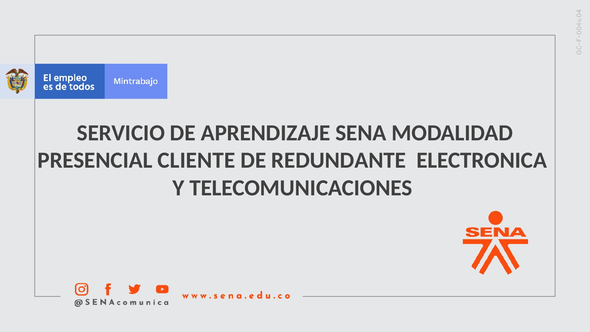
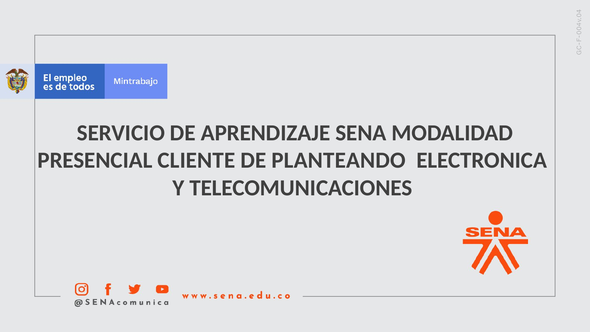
REDUNDANTE: REDUNDANTE -> PLANTEANDO (339, 160)
